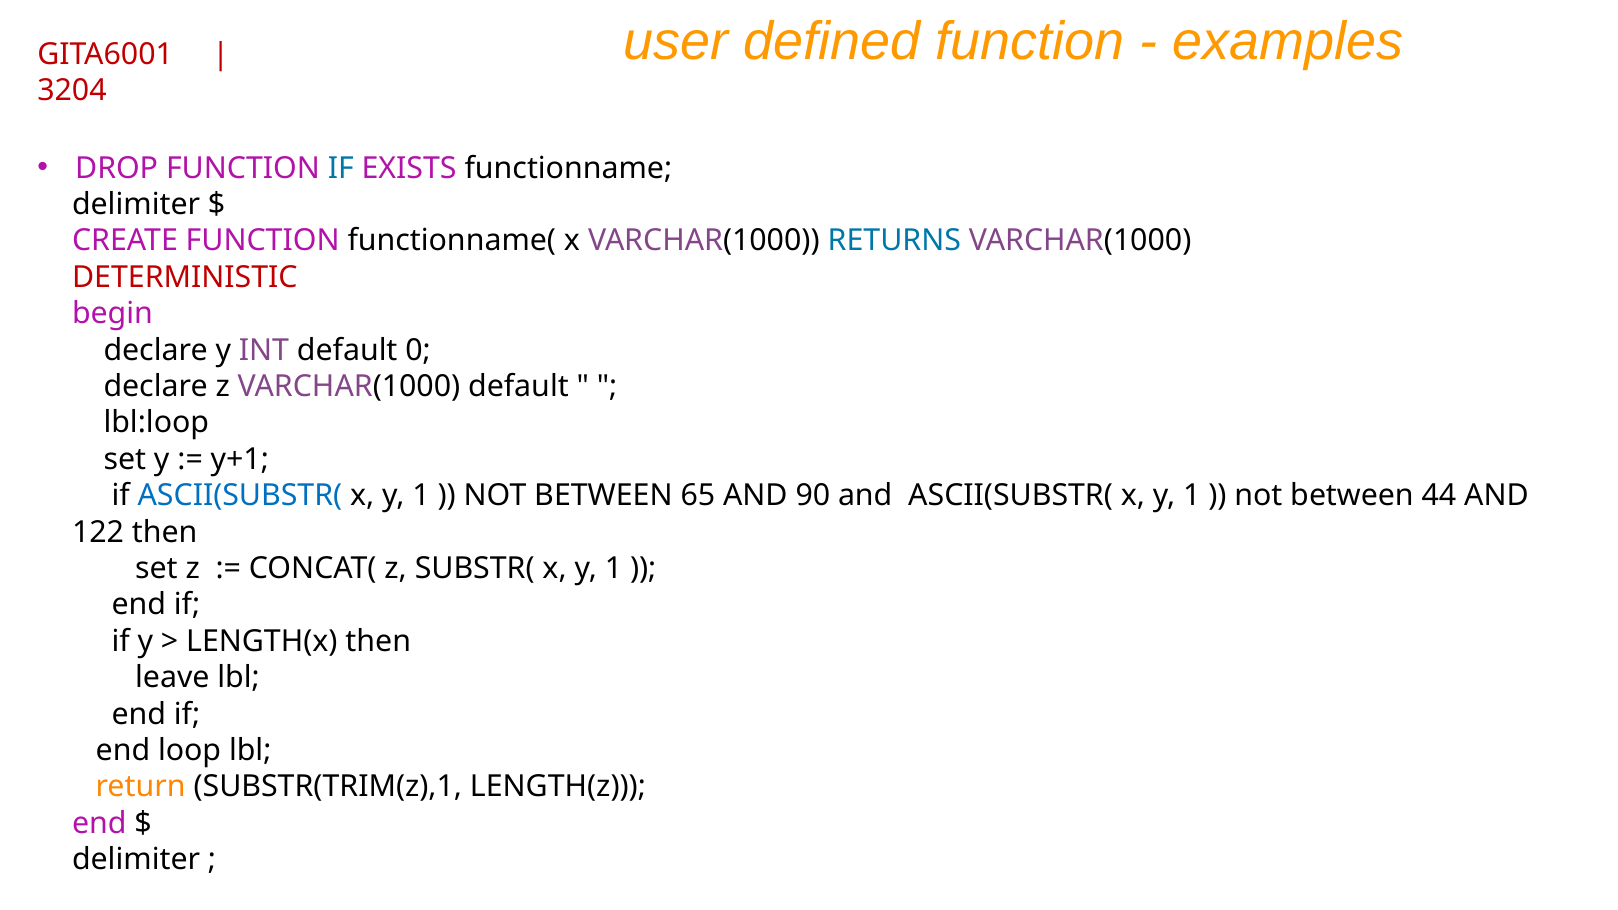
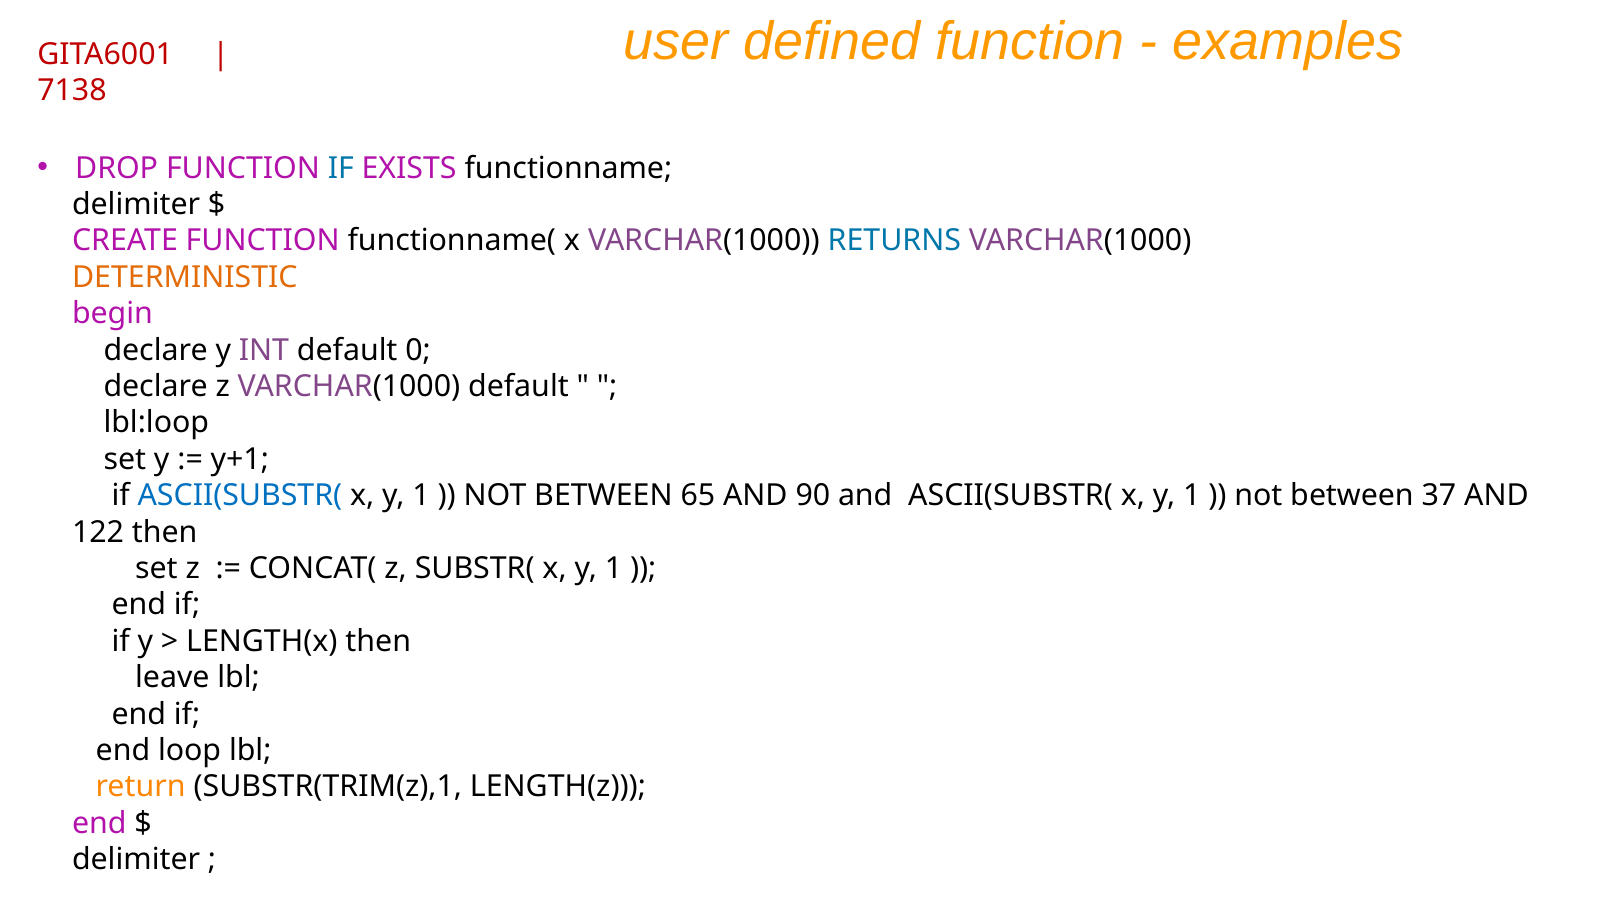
3204: 3204 -> 7138 (72, 90)
DETERMINISTIC colour: red -> orange (185, 277)
44: 44 -> 37 (1439, 496)
